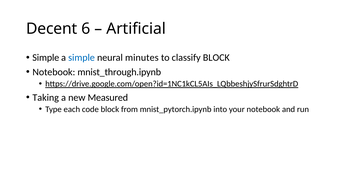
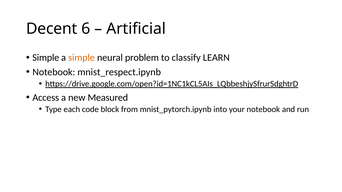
simple colour: blue -> orange (82, 58)
minutes: minutes -> problem (142, 58)
classify BLOCK: BLOCK -> LEARN (216, 58)
mnist_through.ipynb: mnist_through.ipynb -> mnist_respect.ipynb (119, 72)
Taking: Taking -> Access (46, 98)
